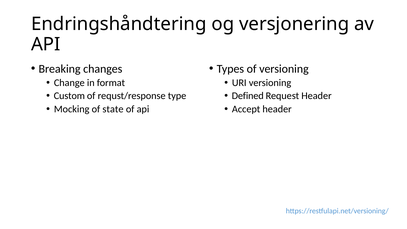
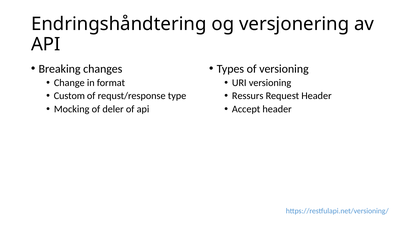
Defined: Defined -> Ressurs (248, 96)
state: state -> deler (113, 109)
